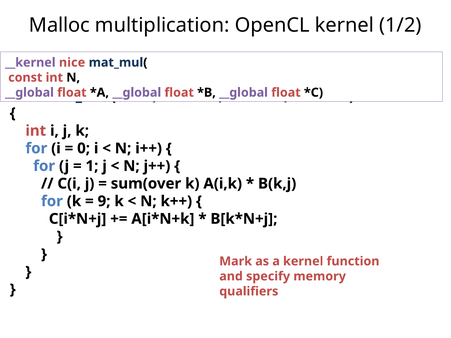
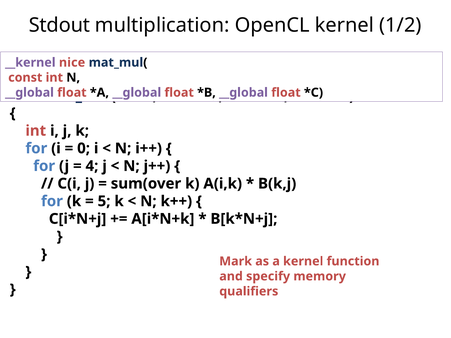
Malloc: Malloc -> Stdout (59, 25)
1: 1 -> 4 (92, 166)
9: 9 -> 5 (104, 201)
